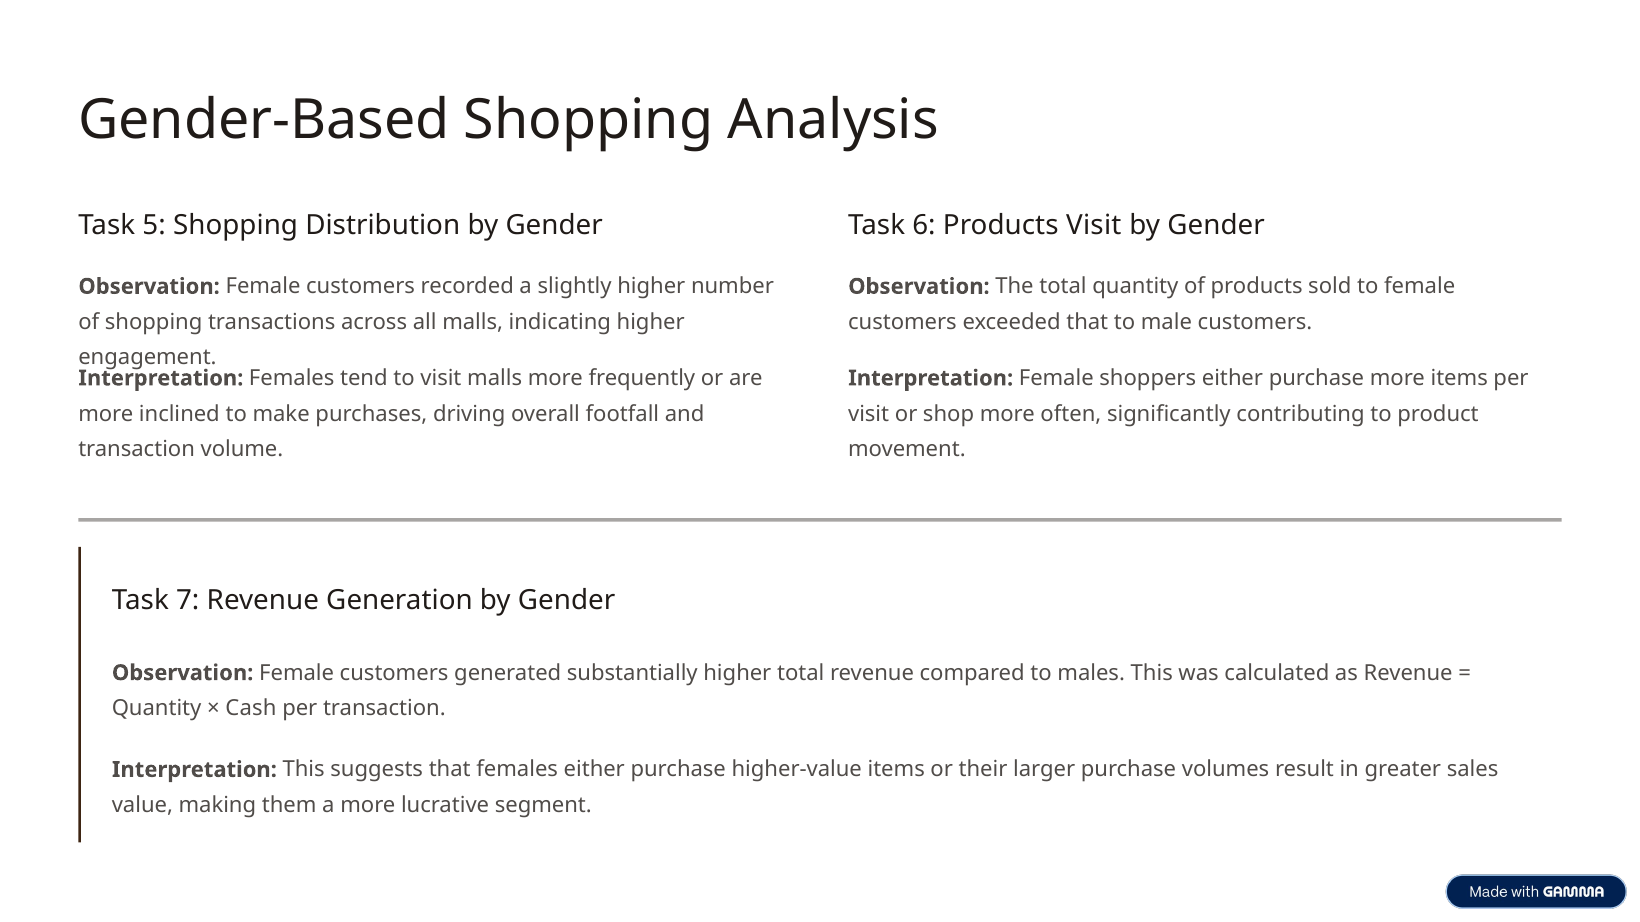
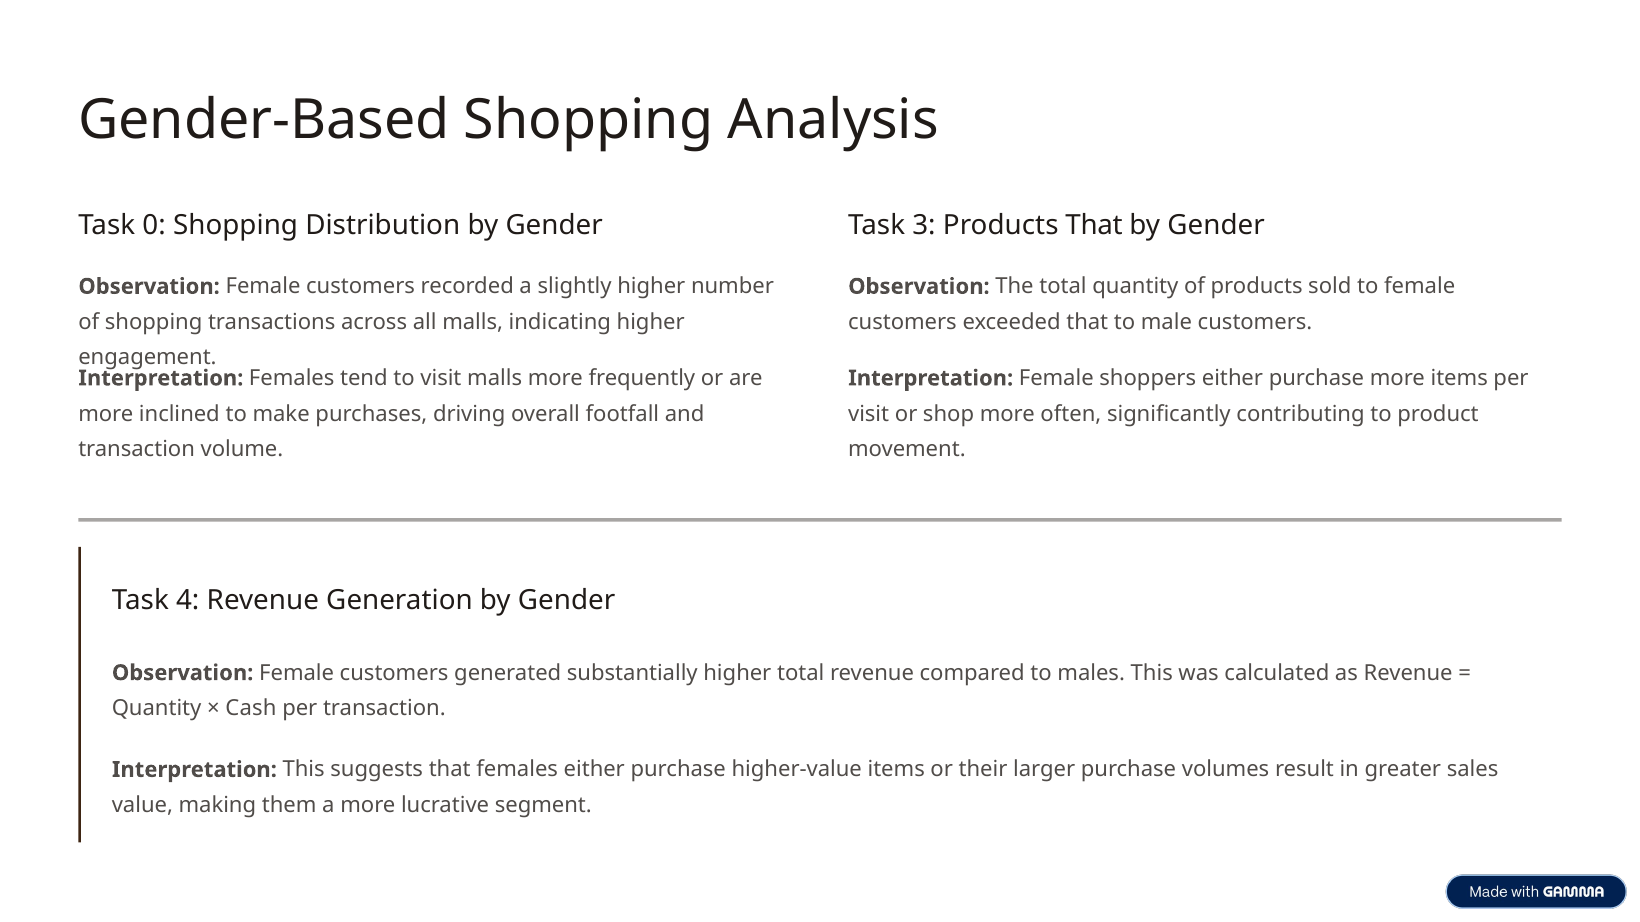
5: 5 -> 0 (154, 226)
6: 6 -> 3 (924, 226)
Products Visit: Visit -> That (1094, 226)
7: 7 -> 4 (188, 601)
